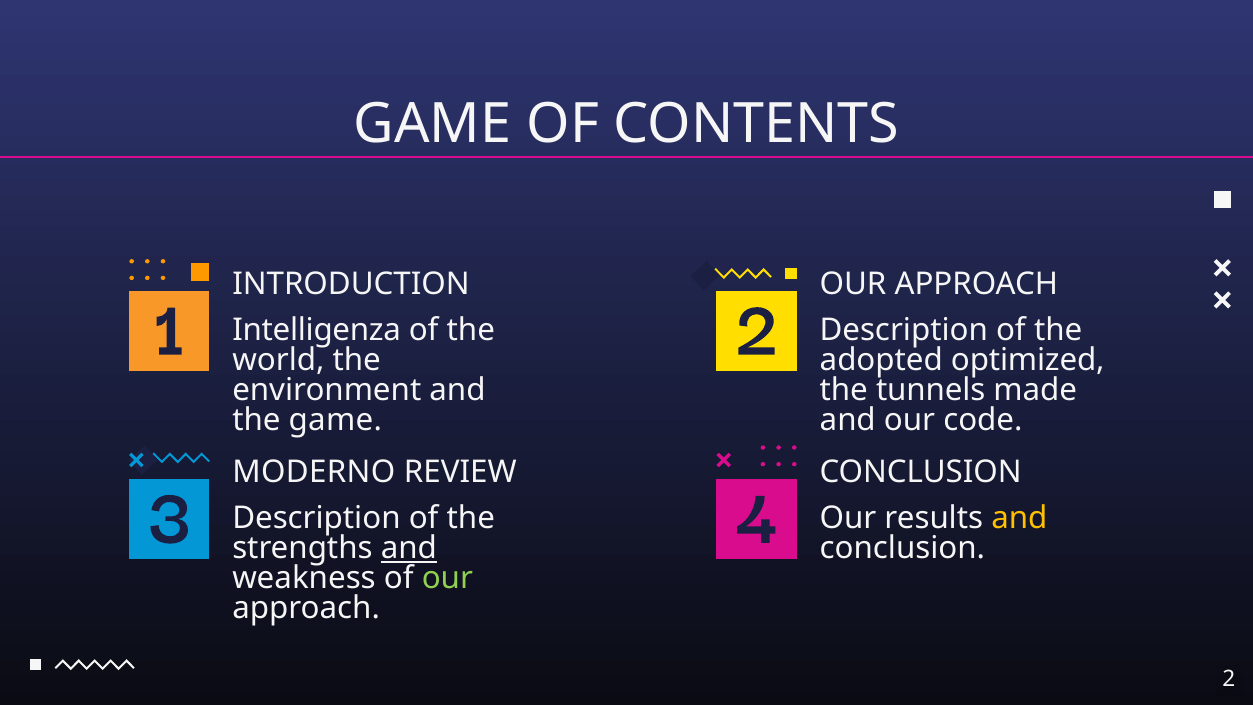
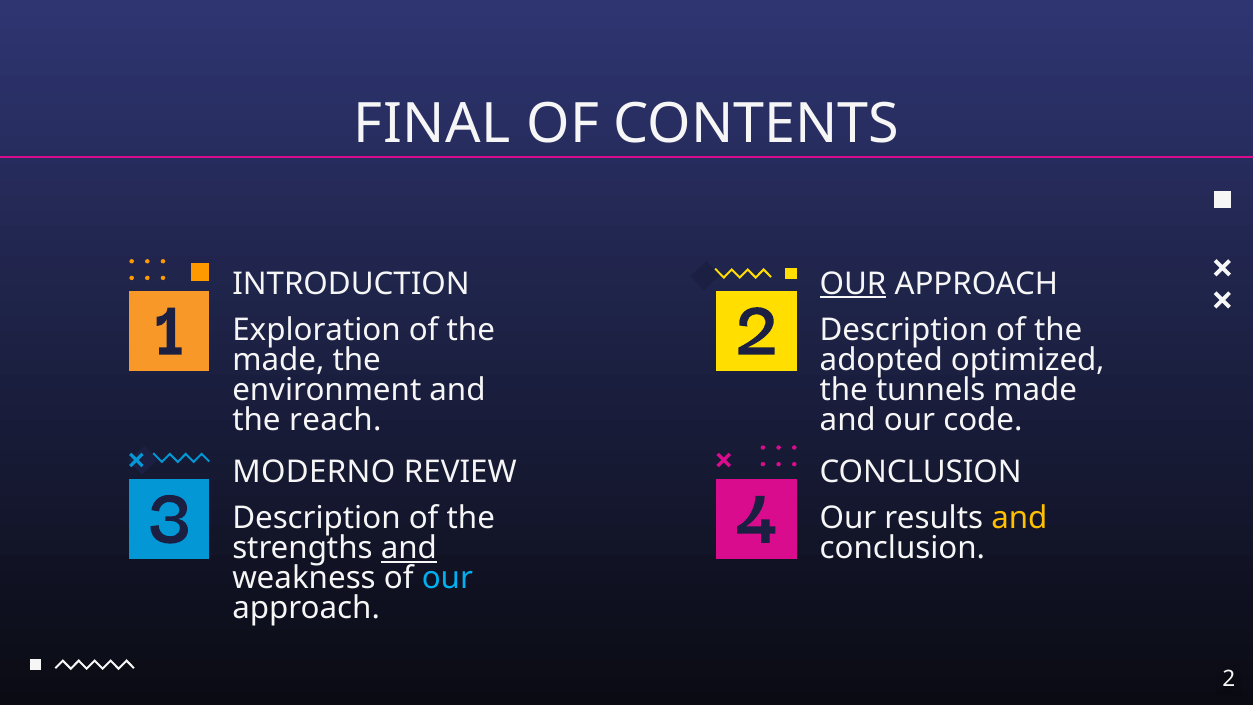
GAME: GAME -> FINAL (432, 124)
OUR underline: none -> present (853, 284)
Intelligenza: Intelligenza -> Exploration (316, 330)
world: world -> made (278, 360)
the game: game -> reach (335, 420)
our colour: light green -> light blue (447, 578)
